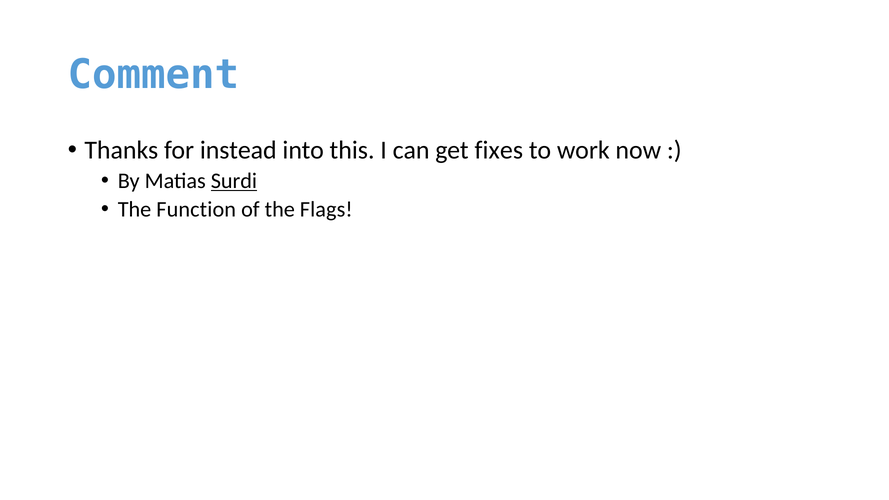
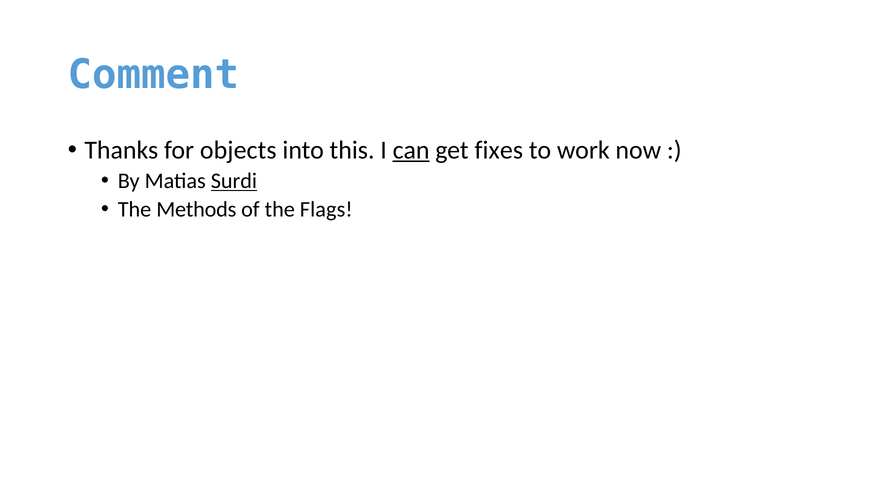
instead: instead -> objects (238, 150)
can underline: none -> present (411, 150)
Function: Function -> Methods (196, 210)
